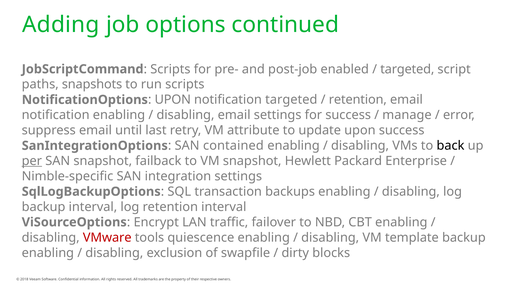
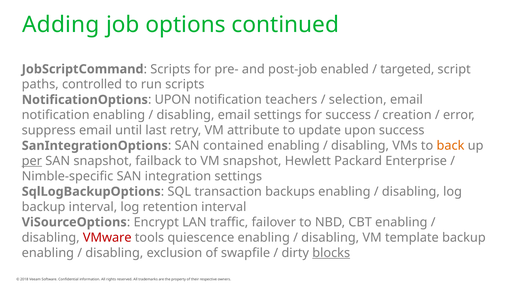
snapshots: snapshots -> controlled (92, 84)
notification targeted: targeted -> teachers (291, 100)
retention: retention -> selection (358, 100)
manage: manage -> creation (407, 115)
back colour: black -> orange (450, 146)
blocks underline: none -> present (331, 253)
